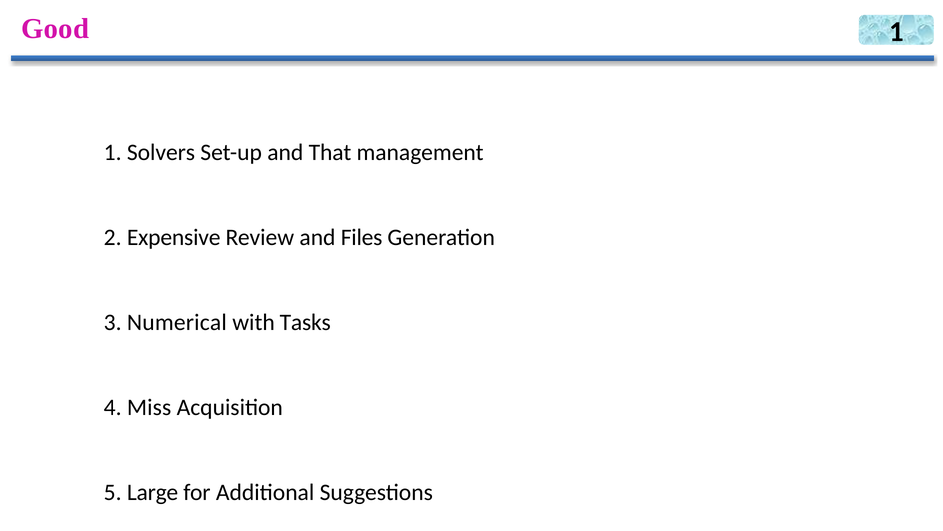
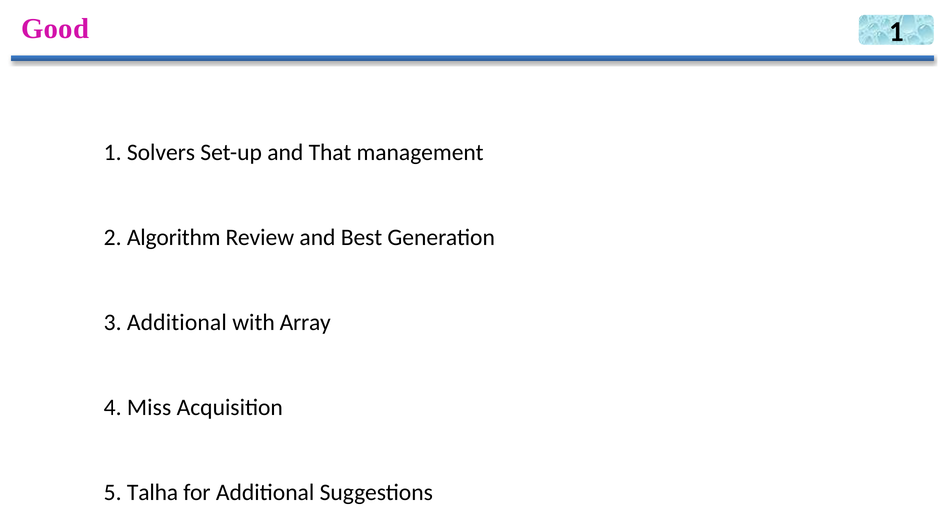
Expensive: Expensive -> Algorithm (174, 237)
Files: Files -> Best (361, 237)
3 Numerical: Numerical -> Additional (177, 322)
Tasks: Tasks -> Array (305, 322)
Large: Large -> Talha (153, 492)
